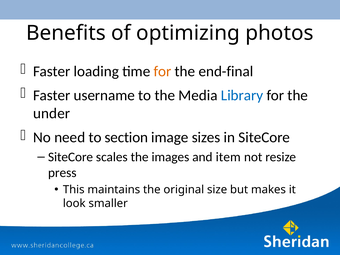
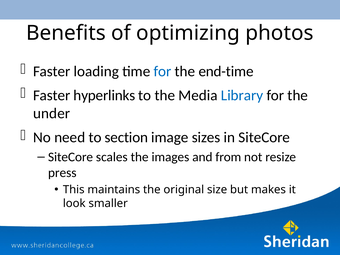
for colour: orange -> blue (163, 71)
end-final: end-final -> end-time (226, 71)
username: username -> hyperlinks (104, 95)
item: item -> from (228, 157)
